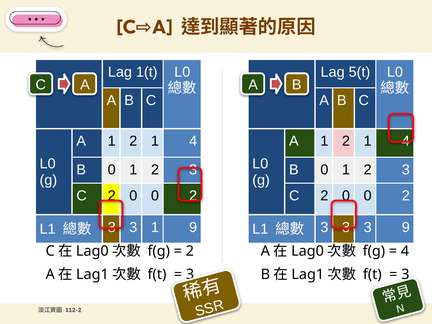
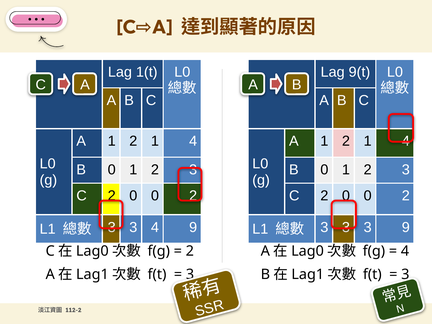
5(t: 5(t -> 9(t (359, 72)
3 1: 1 -> 4 (155, 227)
